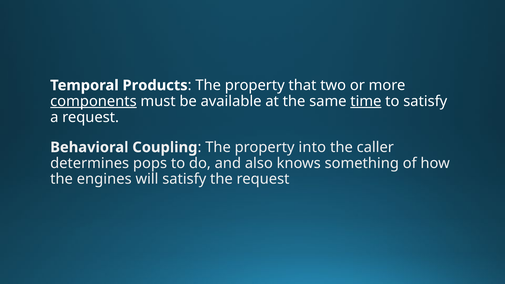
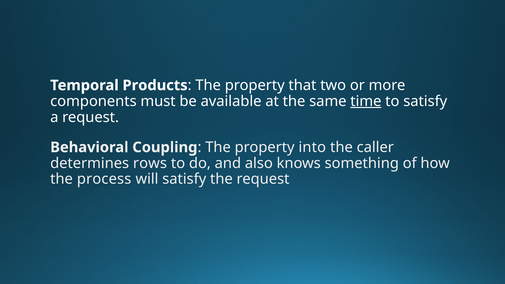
components underline: present -> none (93, 101)
pops: pops -> rows (150, 163)
engines: engines -> process (104, 179)
